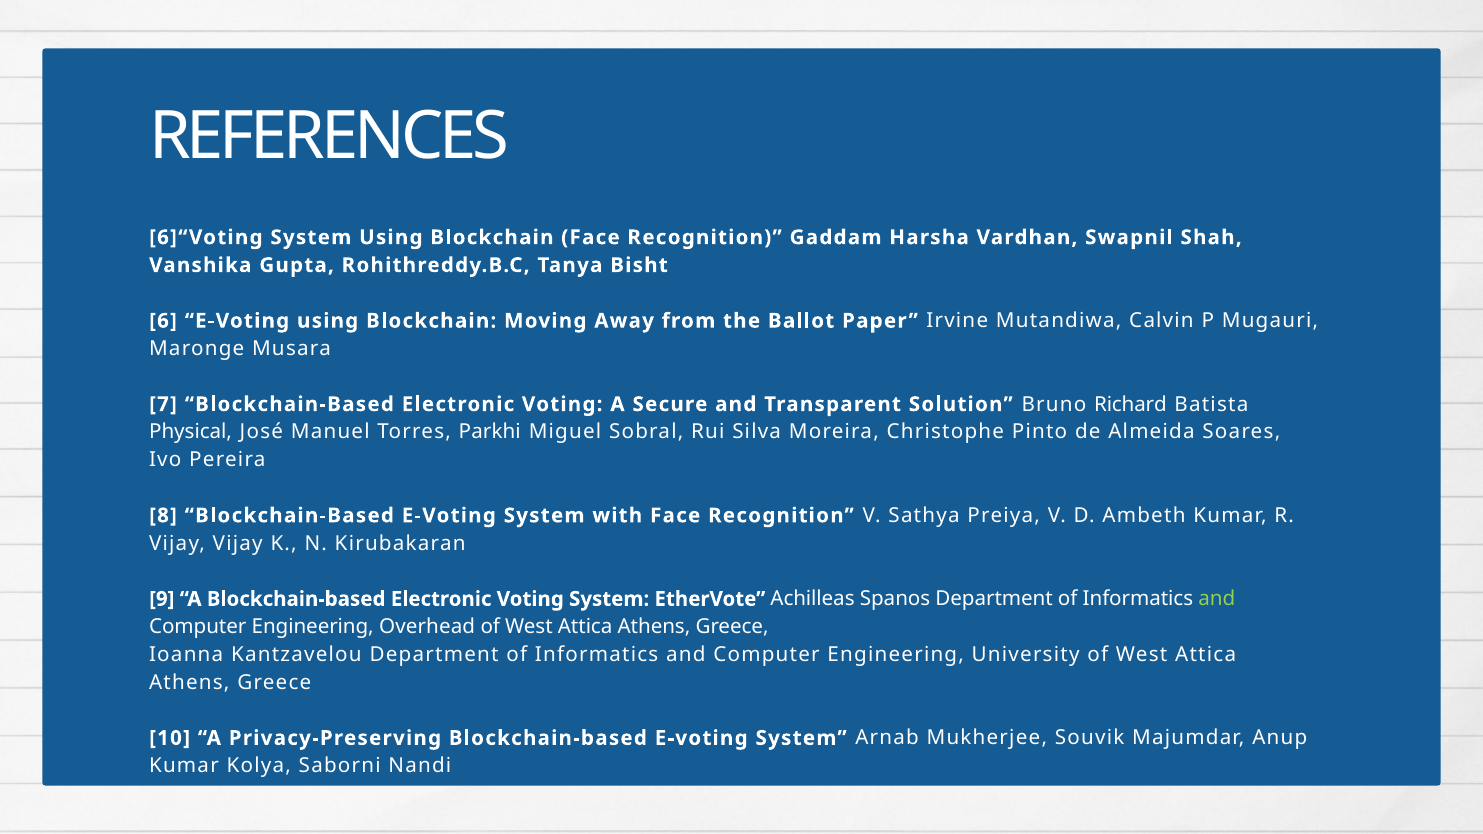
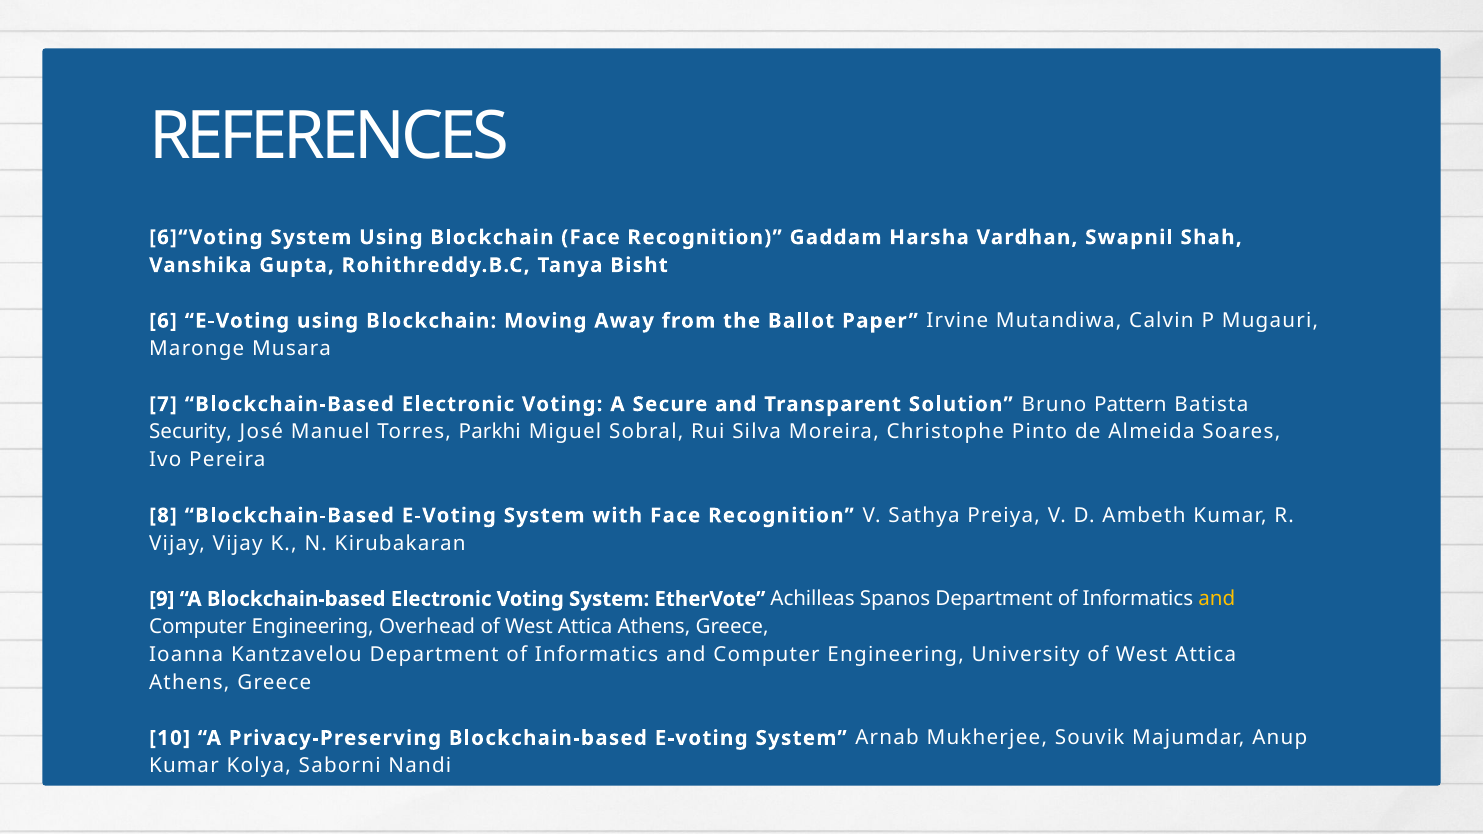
Richard: Richard -> Pattern (1130, 404)
Physical: Physical -> Security (191, 432)
and colour: light green -> yellow (1217, 599)
